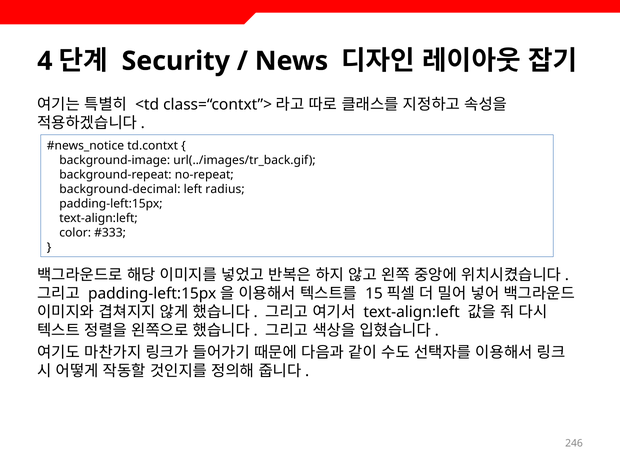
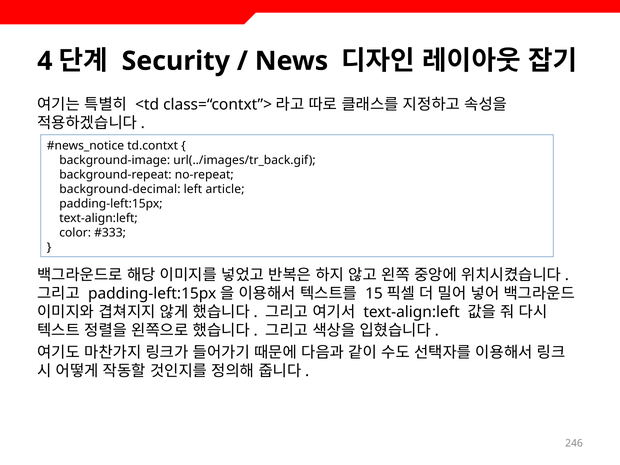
radius: radius -> article (225, 189)
